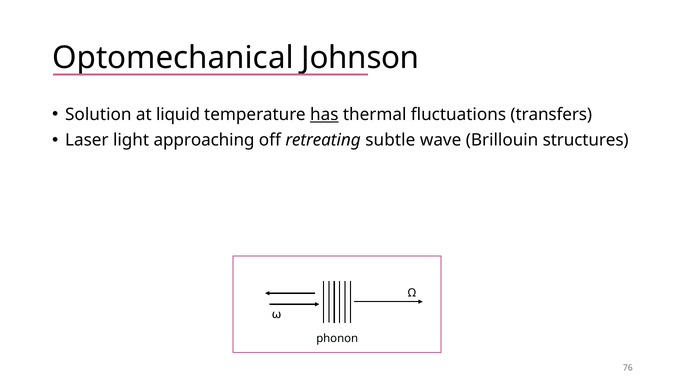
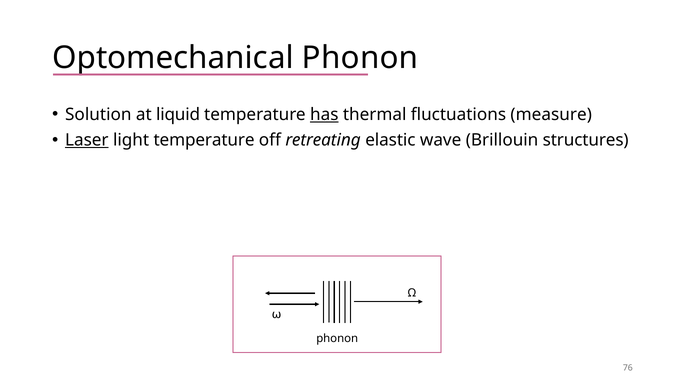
Johnson: Johnson -> Phonon (360, 58)
transfers: transfers -> measure (551, 114)
Laser underline: none -> present (87, 140)
light approaching: approaching -> temperature (204, 140)
subtle: subtle -> elastic (390, 140)
